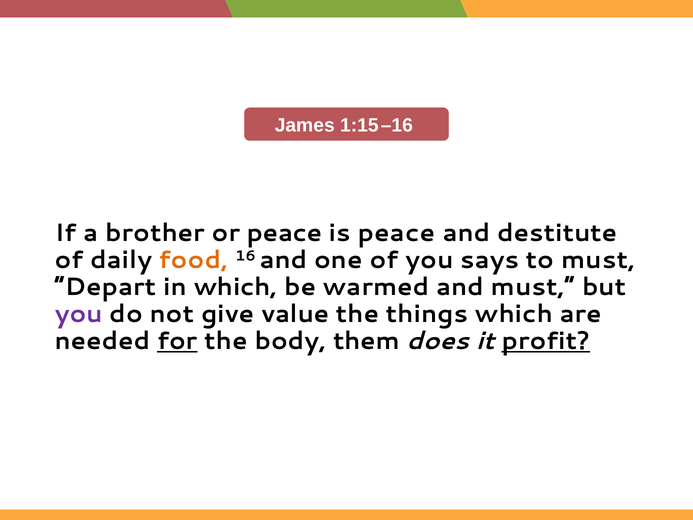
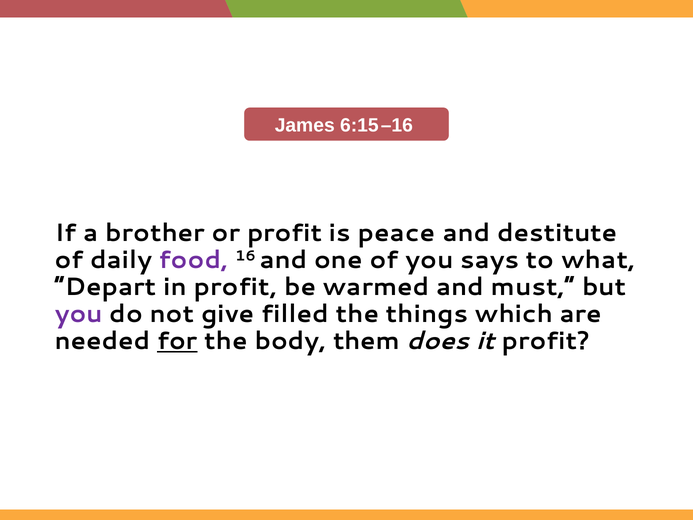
1:15: 1:15 -> 6:15 (359, 125)
or peace: peace -> profit (285, 233)
food colour: orange -> purple (193, 260)
to must: must -> what (598, 260)
in which: which -> profit (235, 287)
value: value -> filled (295, 314)
profit underline: present -> none (546, 341)
